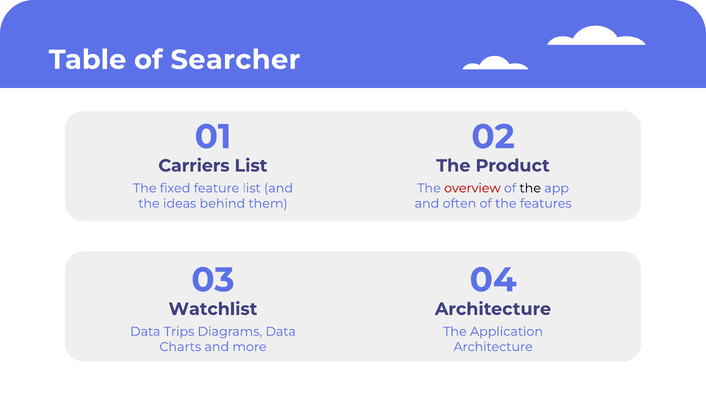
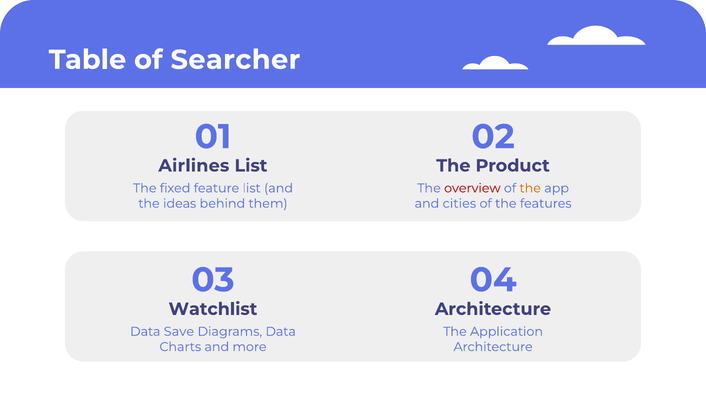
Carriers: Carriers -> Airlines (194, 166)
the colour: black -> orange (530, 188)
often: often -> cities (459, 204)
Trips: Trips -> Save (179, 332)
